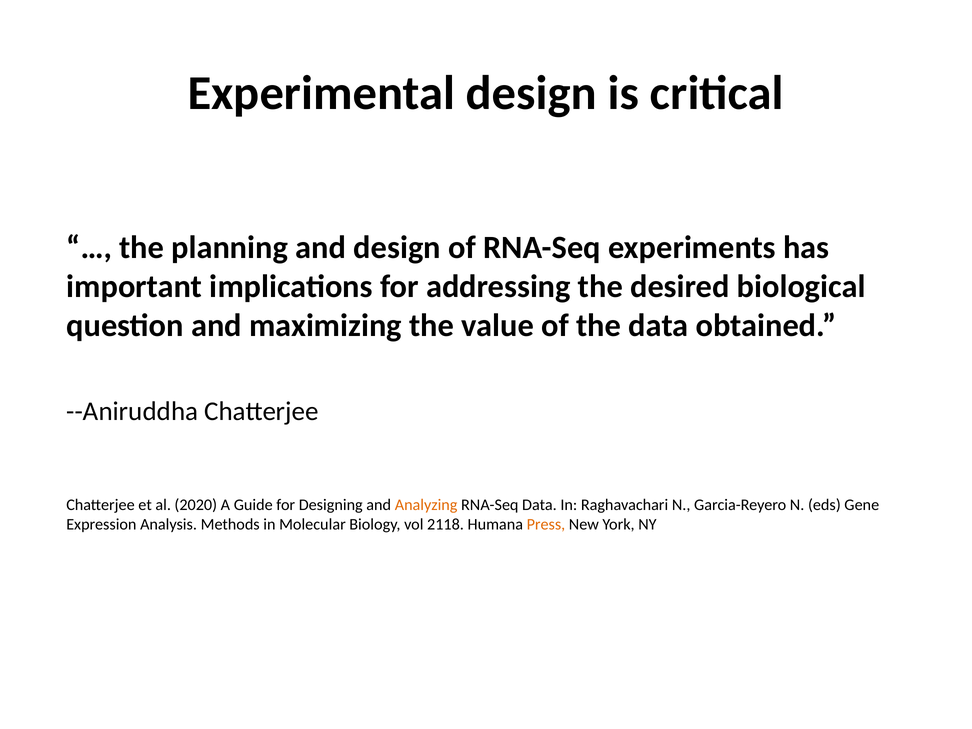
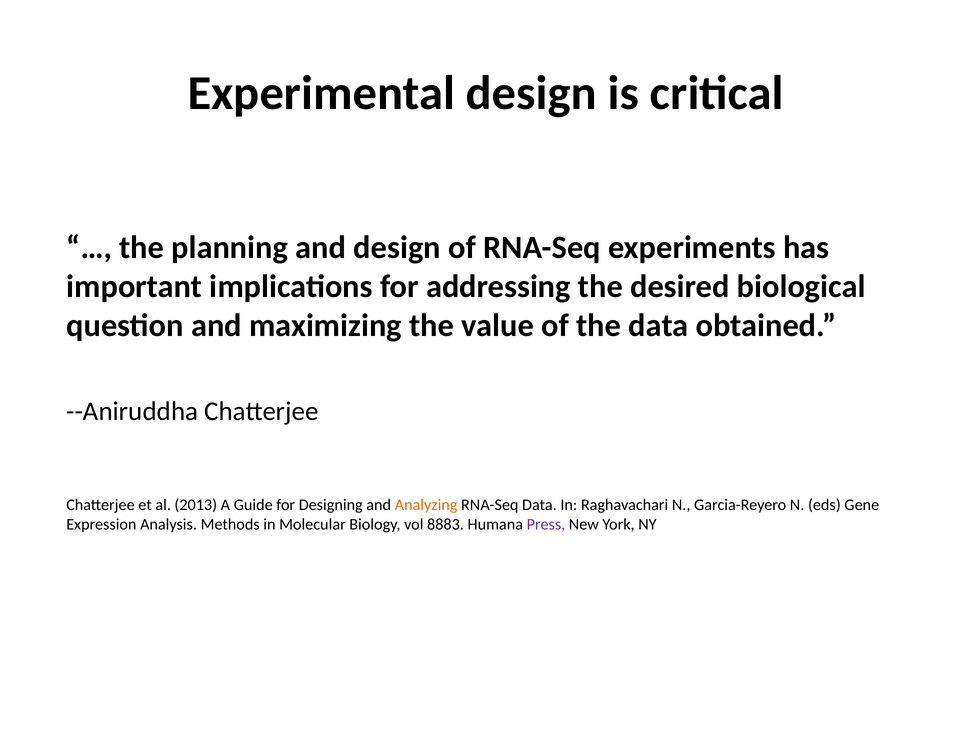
2020: 2020 -> 2013 (196, 505)
2118: 2118 -> 8883 (446, 524)
Press colour: orange -> purple (546, 524)
